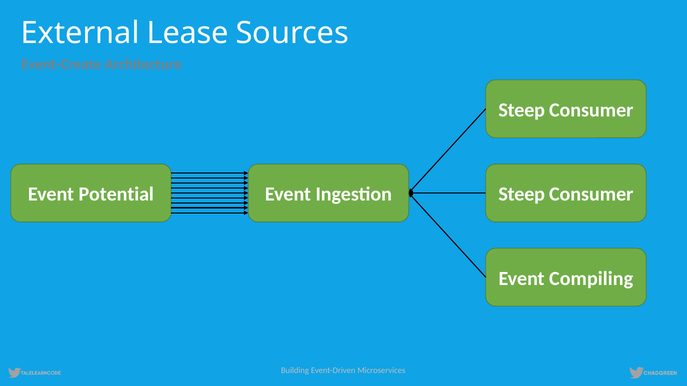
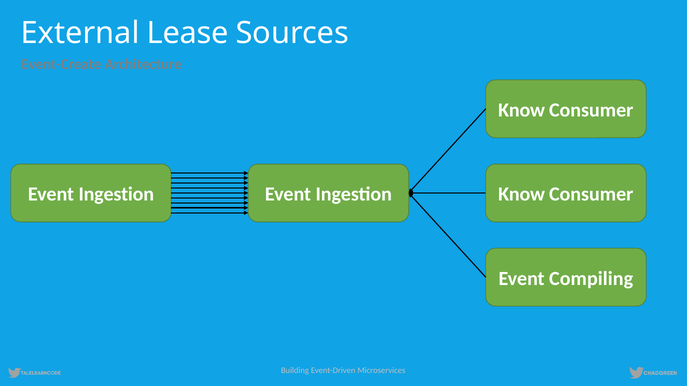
Steep: Steep -> Know (522, 110)
Potential: Potential -> Ingestion (116, 195)
Steep: Steep -> Know (522, 195)
